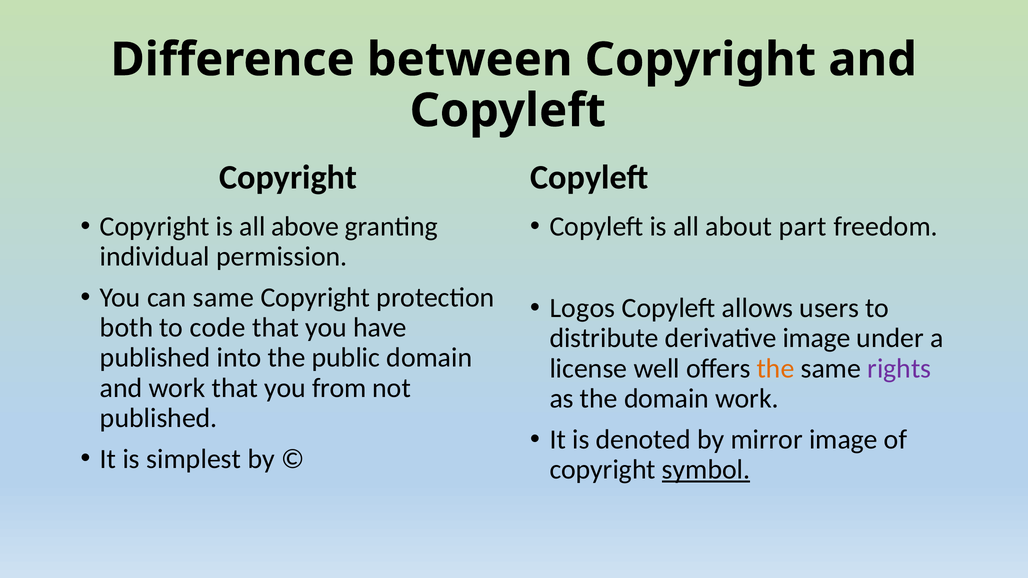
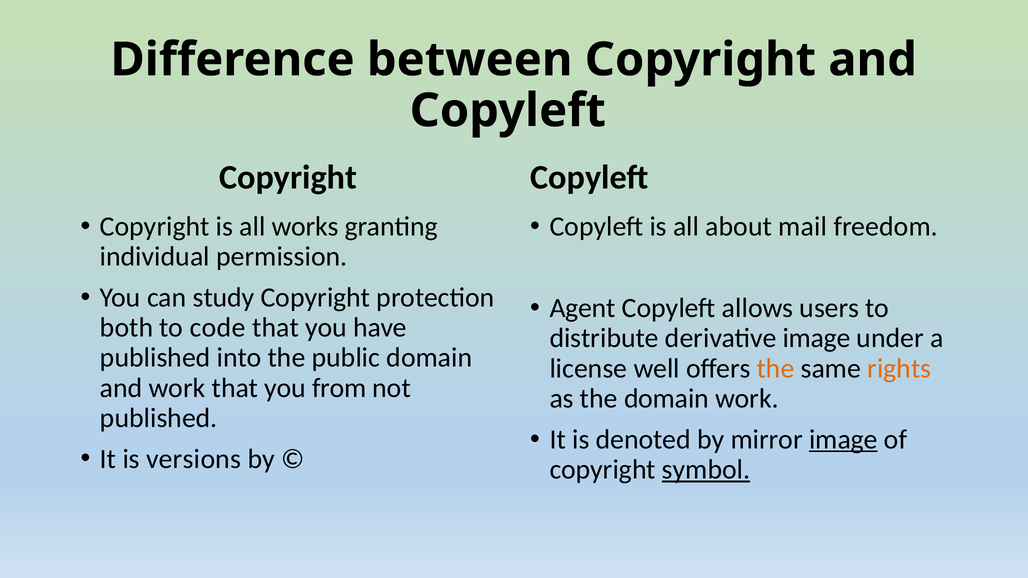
above: above -> works (305, 227)
part: part -> mail (803, 227)
can same: same -> study (224, 298)
Logos: Logos -> Agent (583, 308)
rights colour: purple -> orange (899, 369)
image underline: none -> present (843, 440)
simplest: simplest -> versions (194, 459)
